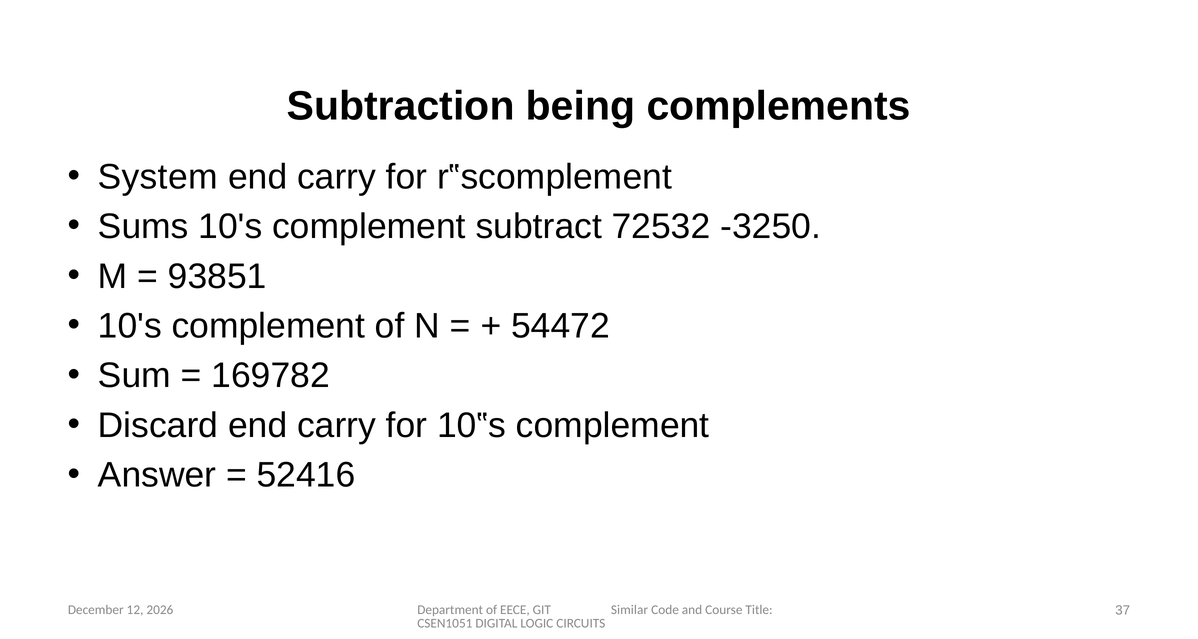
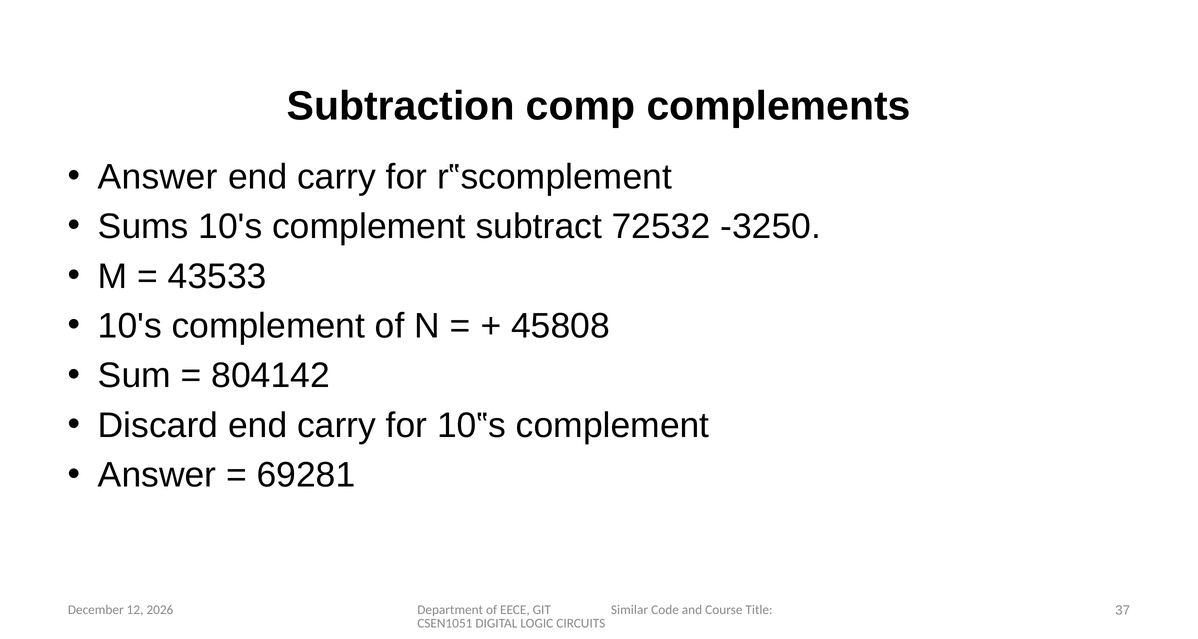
being: being -> comp (581, 106)
System: System -> Answer (158, 177)
93851: 93851 -> 43533 (217, 276)
54472: 54472 -> 45808 (560, 326)
169782: 169782 -> 804142 (271, 376)
52416: 52416 -> 69281 (306, 475)
